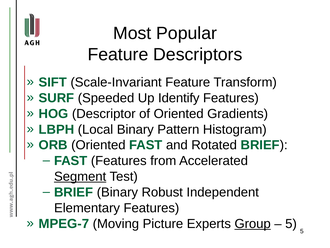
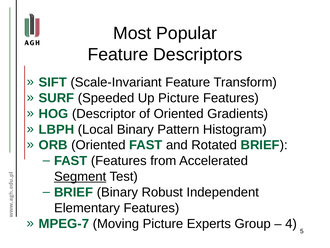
Up Identify: Identify -> Picture (179, 98)
Group underline: present -> none (253, 223)
5: 5 -> 4 (291, 223)
